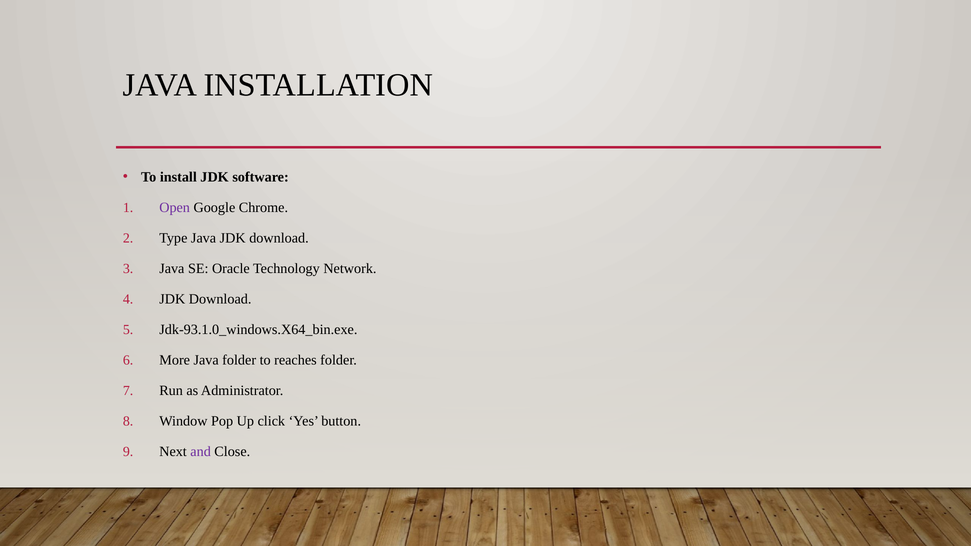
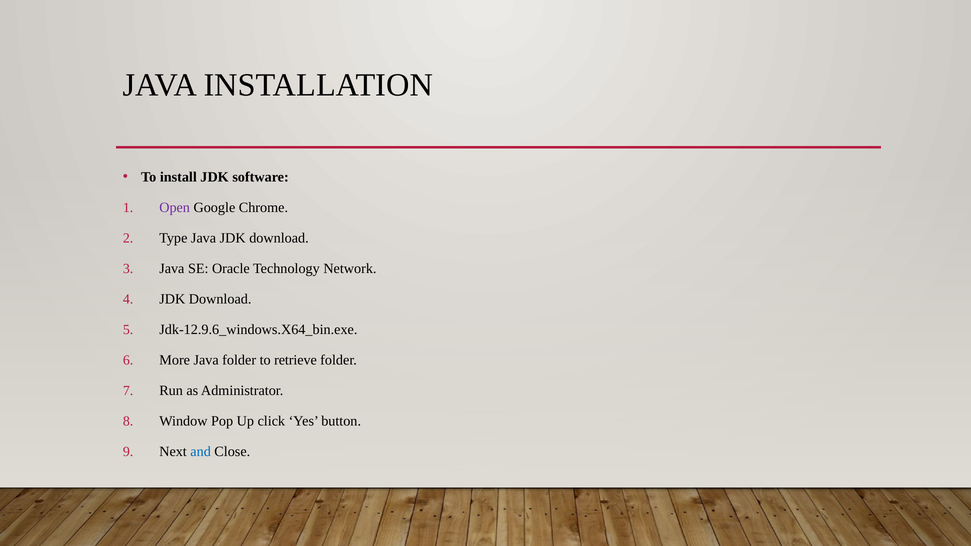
Jdk-93.1.0_windows.X64_bin.exe: Jdk-93.1.0_windows.X64_bin.exe -> Jdk-12.9.6_windows.X64_bin.exe (258, 330)
reaches: reaches -> retrieve (295, 360)
and colour: purple -> blue (201, 452)
